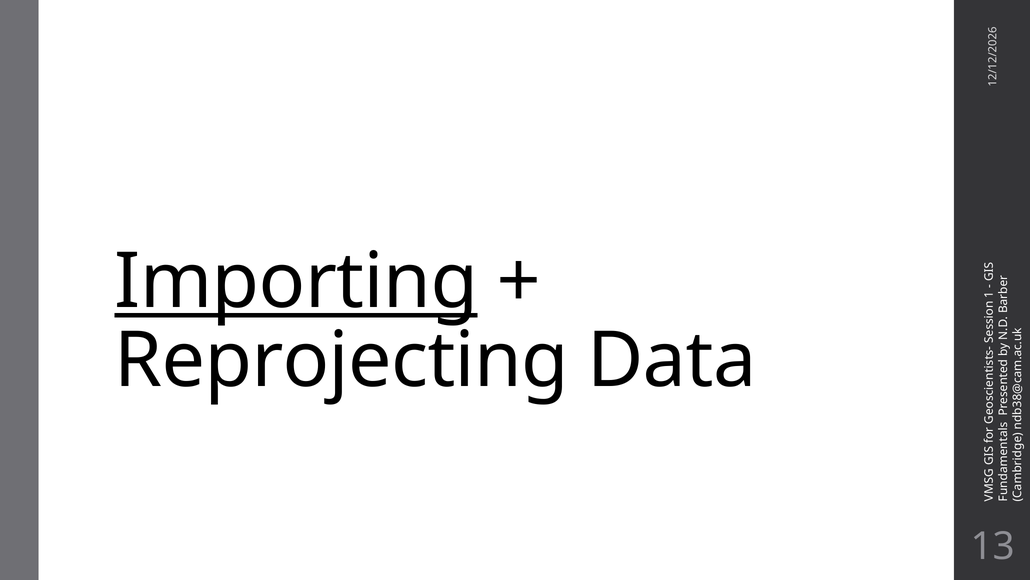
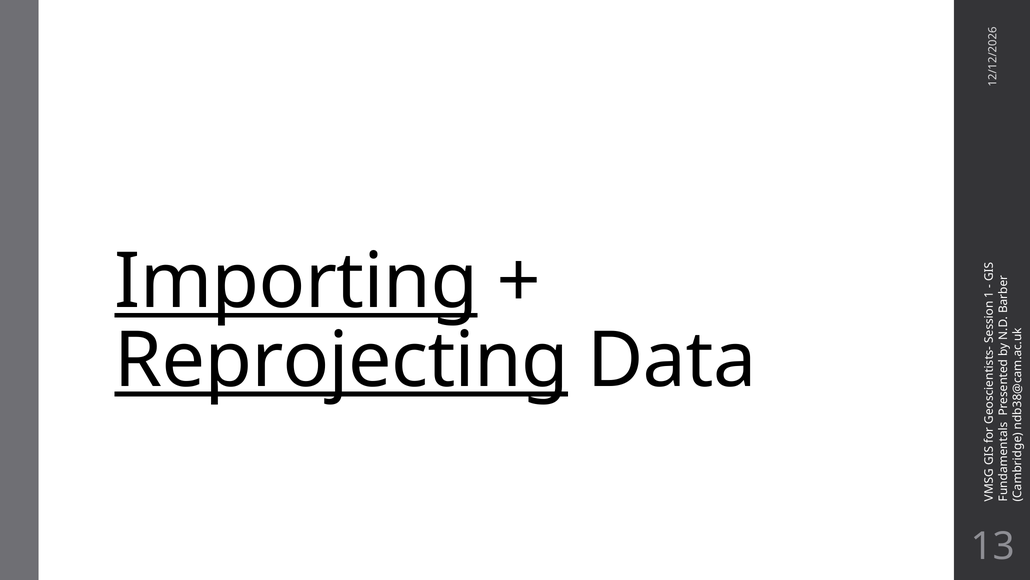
Reprojecting underline: none -> present (341, 360)
